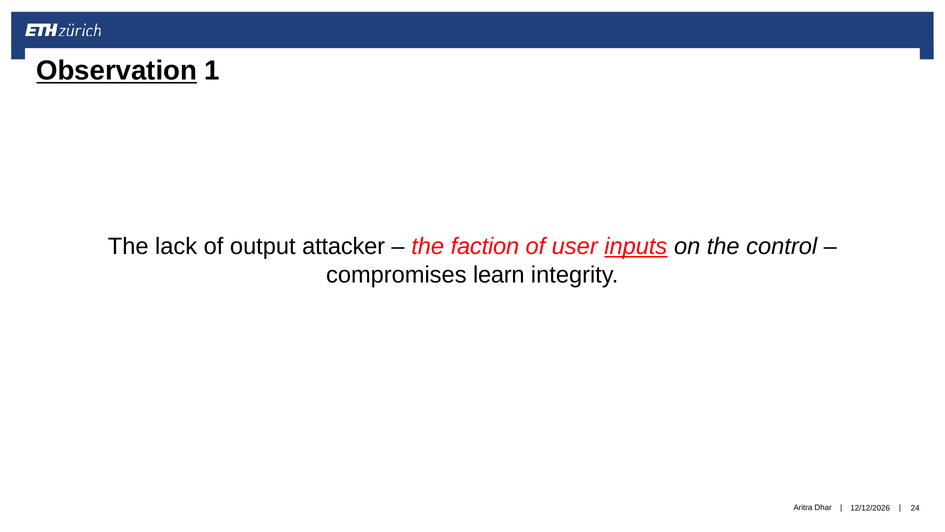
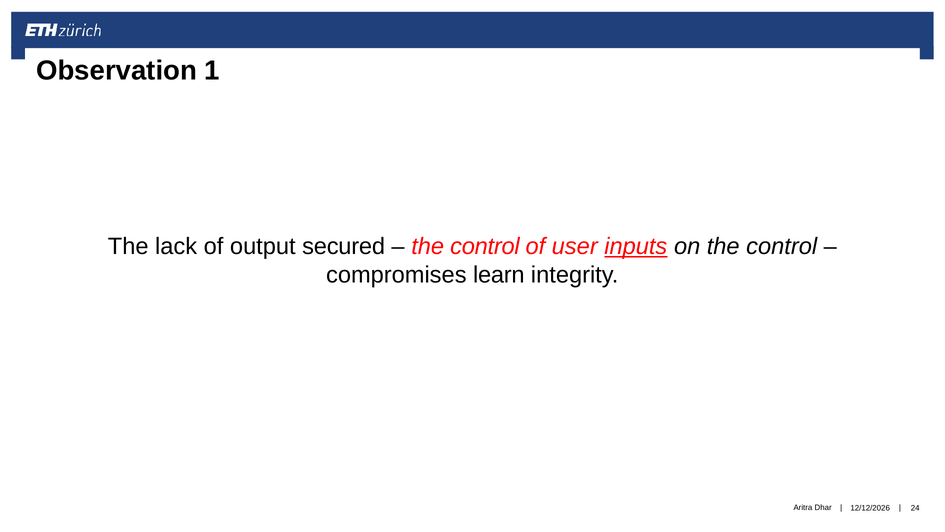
Observation underline: present -> none (117, 71)
attacker: attacker -> secured (344, 246)
faction: faction -> control (485, 246)
